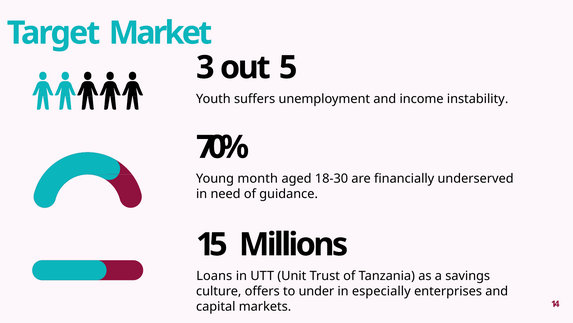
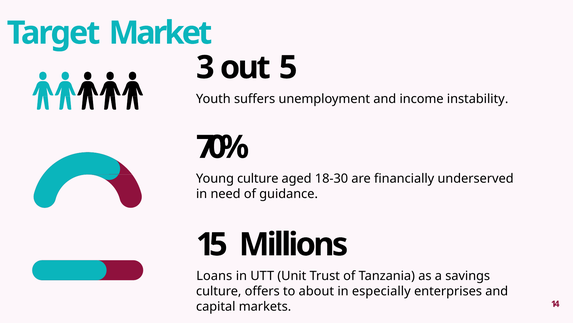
Young month: month -> culture (258, 178)
under: under -> about (316, 291)
